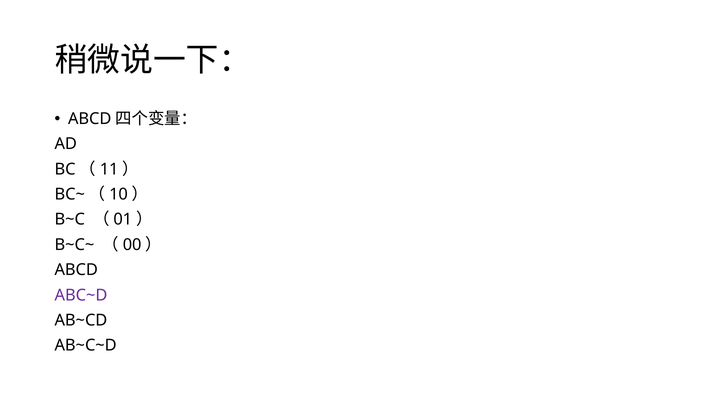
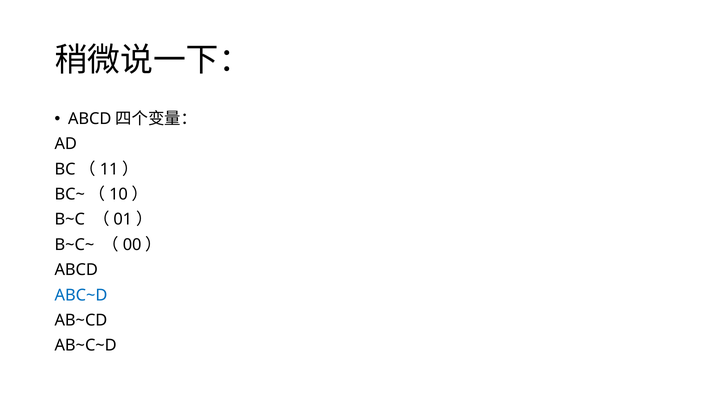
ABC~D colour: purple -> blue (81, 295)
